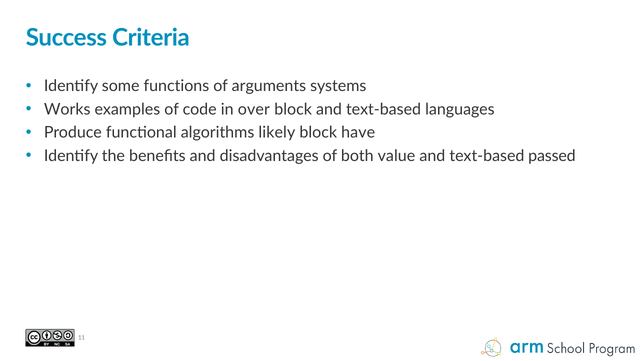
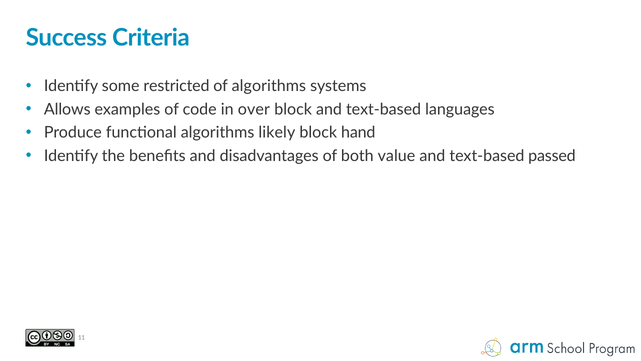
functions: functions -> restricted (176, 86)
of arguments: arguments -> algorithms (269, 86)
Works: Works -> Allows (67, 109)
have: have -> hand (358, 133)
